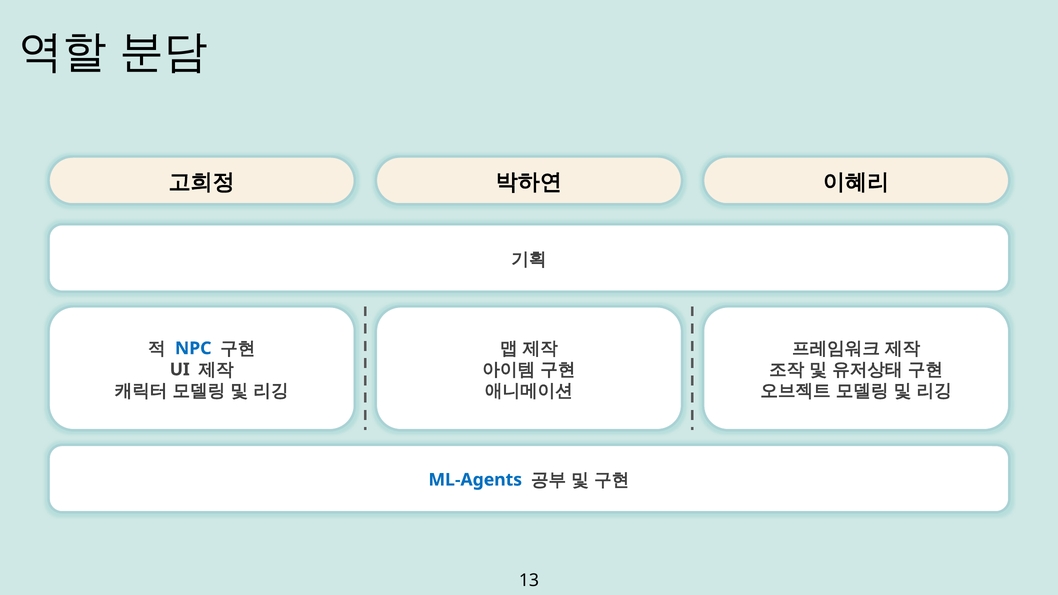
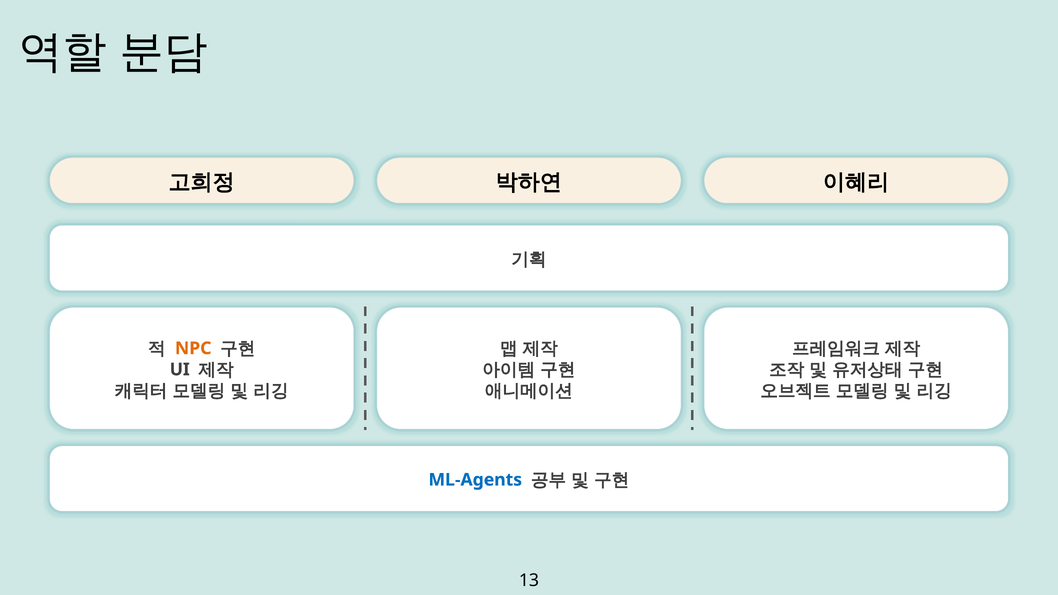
NPC colour: blue -> orange (193, 348)
